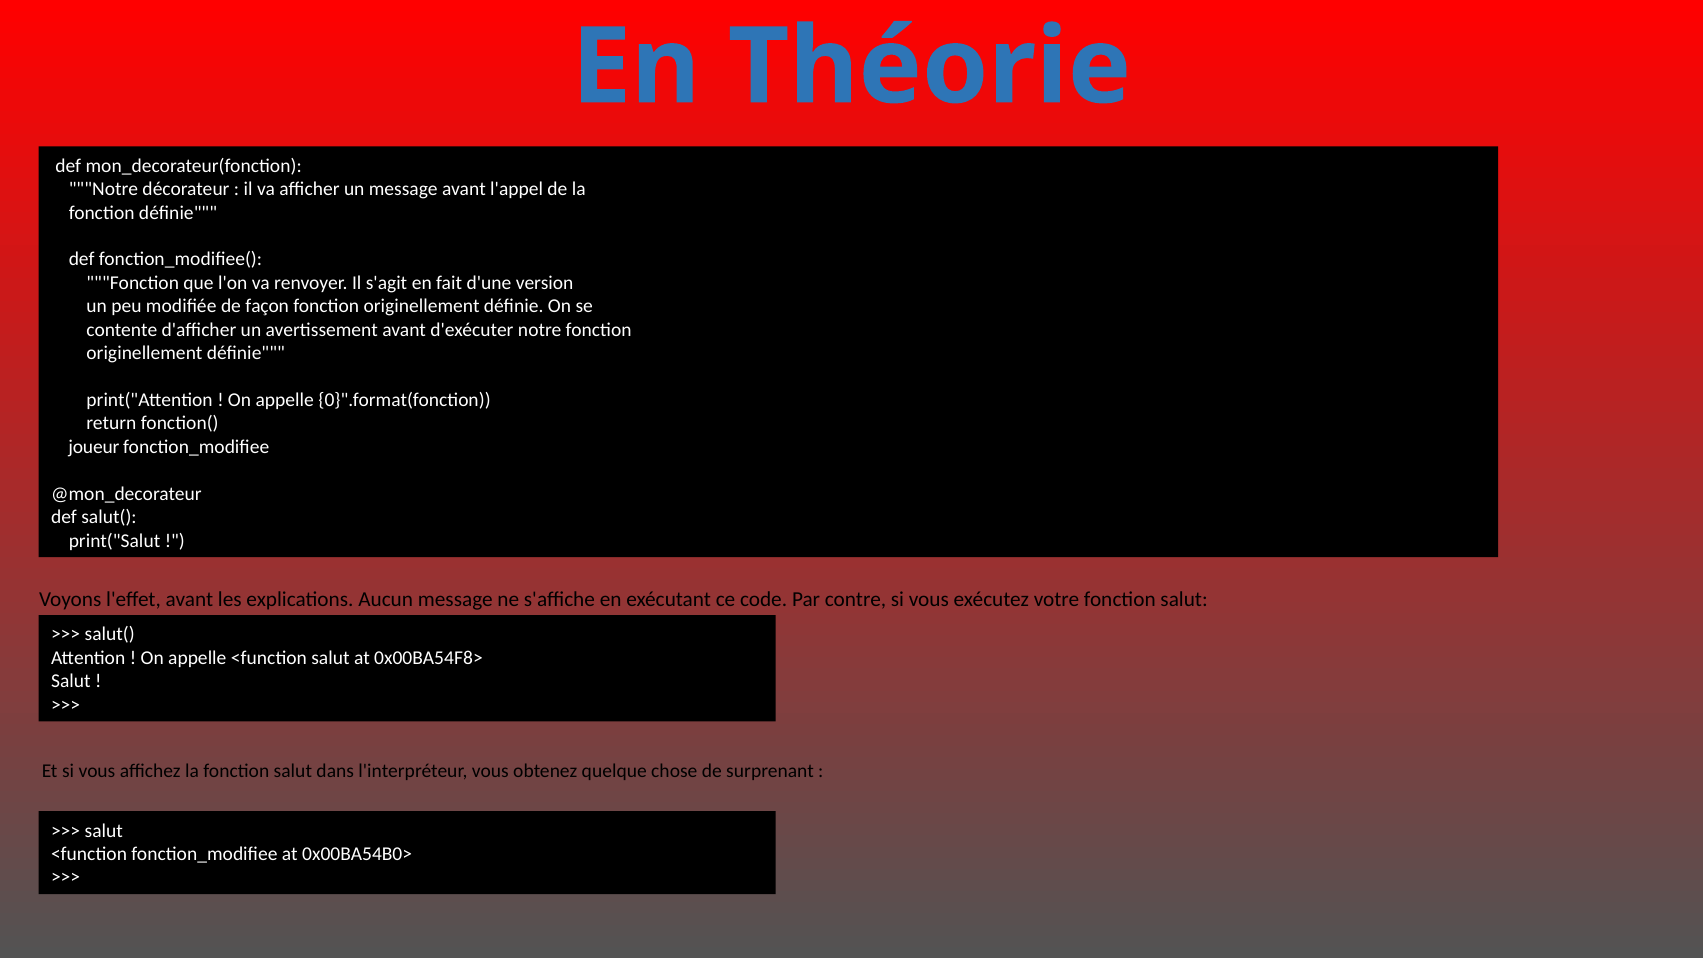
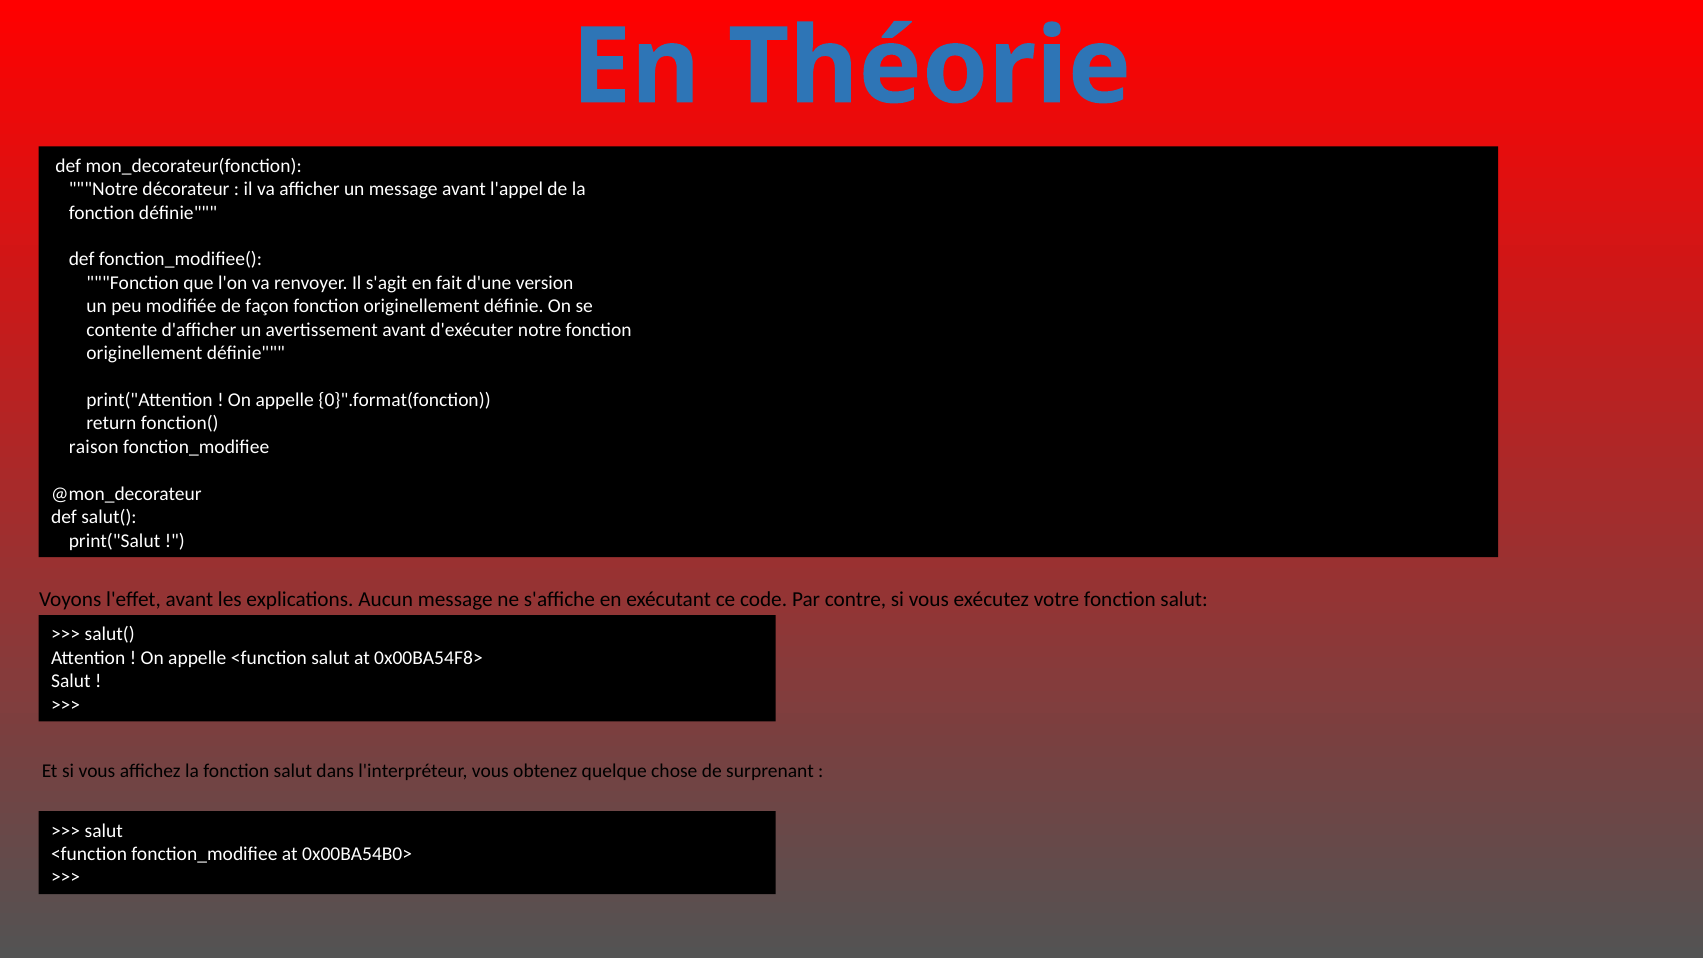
joueur: joueur -> raison (94, 447)
